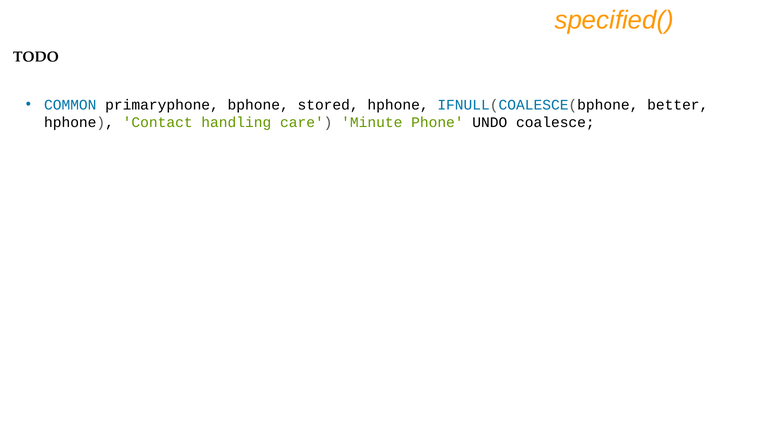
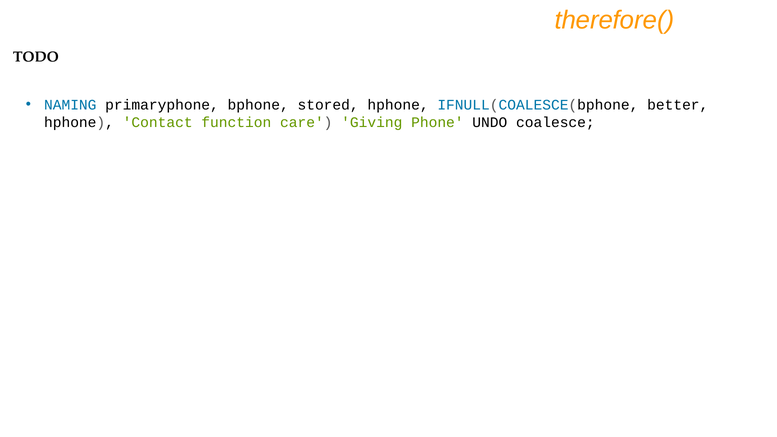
specified(: specified( -> therefore( (614, 20)
COMMON: COMMON -> NAMING (70, 105)
handling: handling -> function (236, 122)
Minute: Minute -> Giving (372, 122)
